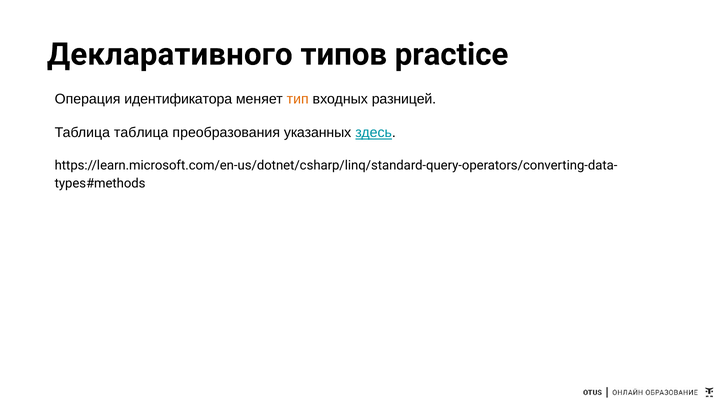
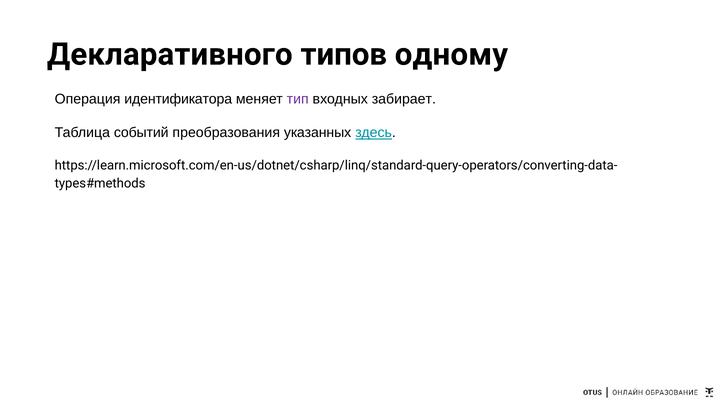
practice: practice -> одному (451, 54)
тип colour: orange -> purple (298, 99)
разницей: разницей -> забирает (404, 99)
Таблица таблица: таблица -> событий (141, 133)
